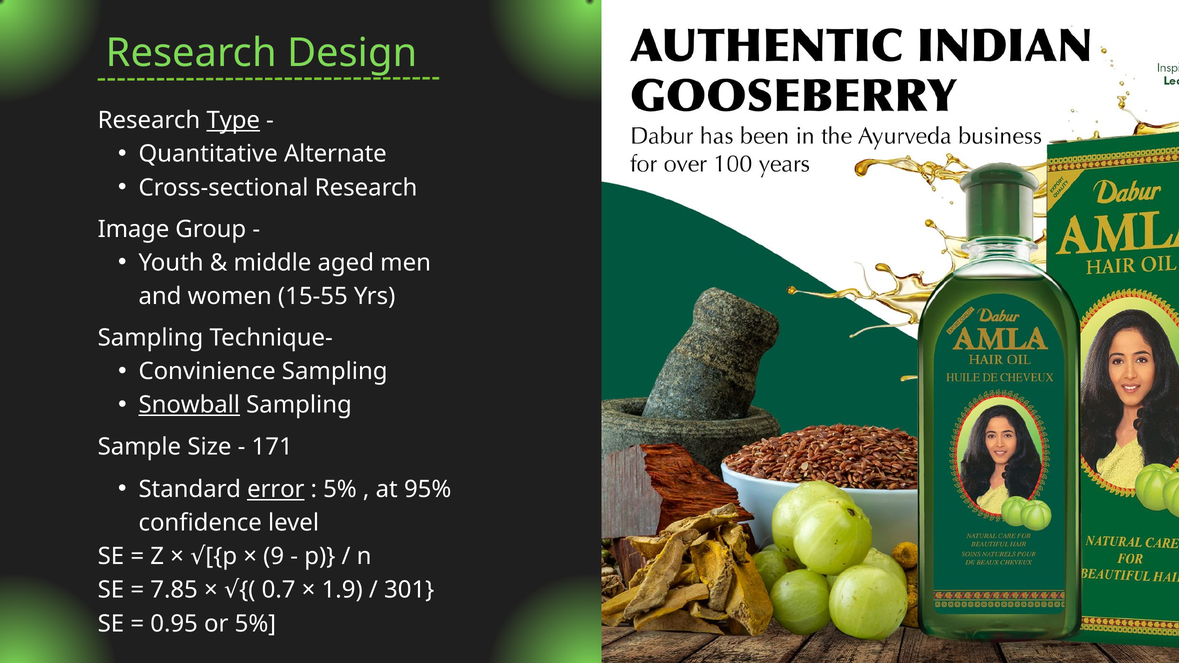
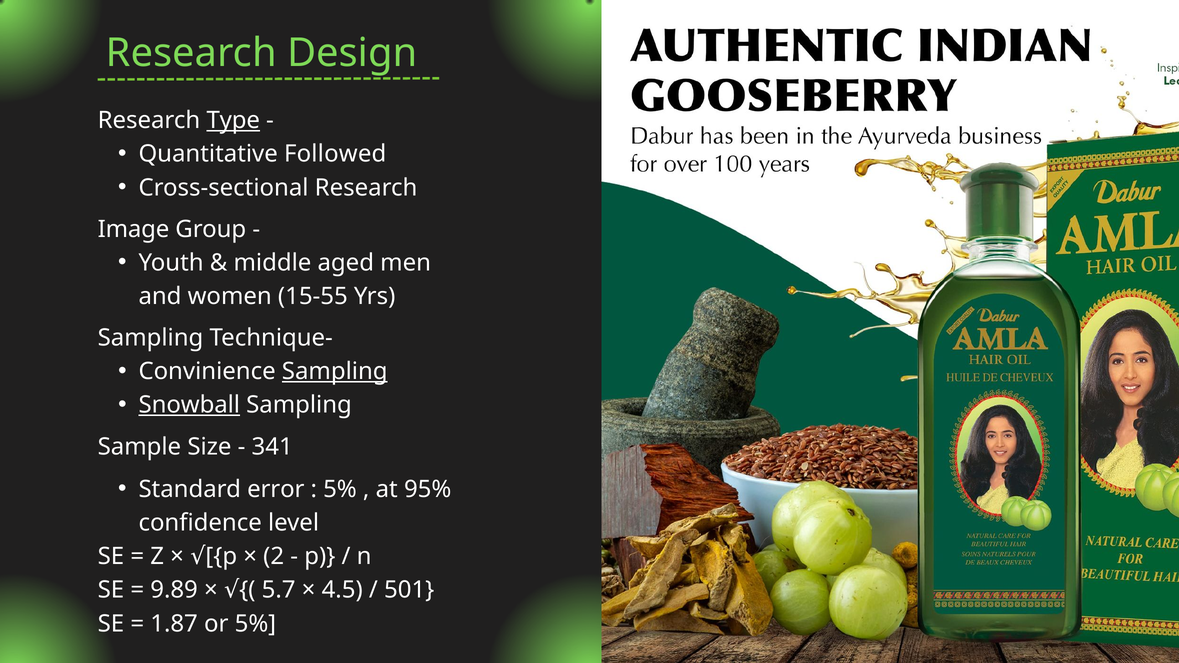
Alternate: Alternate -> Followed (335, 154)
Sampling underline: none -> present (335, 372)
171: 171 -> 341 (272, 447)
error underline: present -> none (276, 489)
9: 9 -> 2 (274, 557)
7.85: 7.85 -> 9.89 (174, 590)
0.7: 0.7 -> 5.7 (279, 590)
1.9: 1.9 -> 4.5 (342, 590)
301: 301 -> 501 (409, 590)
0.95: 0.95 -> 1.87 (174, 624)
